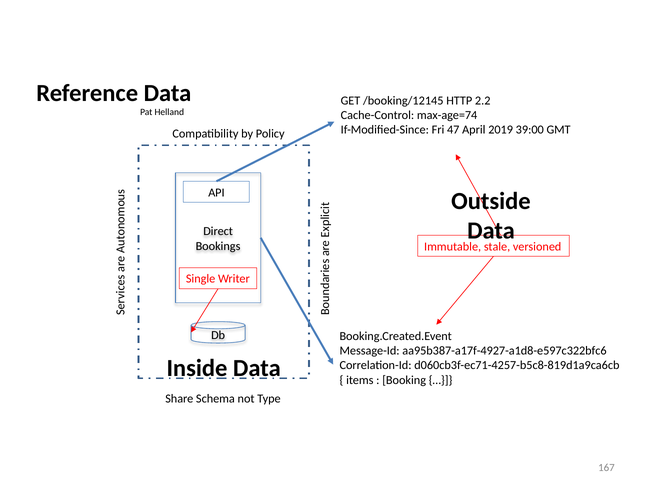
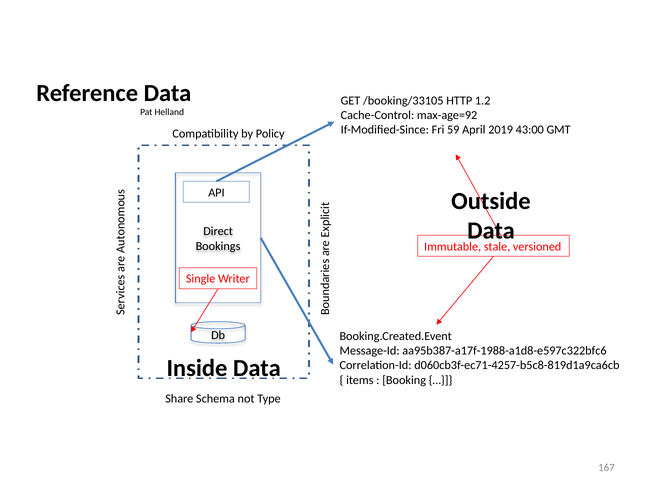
/booking/12145: /booking/12145 -> /booking/33105 (403, 101)
2.2: 2.2 -> 1.2 (483, 101)
max-age=74: max-age=74 -> max-age=92 (447, 115)
47: 47 -> 59 (453, 130)
39:00: 39:00 -> 43:00 (530, 130)
aa95b387-a17f-4927-a1d8-e597c322bfc6: aa95b387-a17f-4927-a1d8-e597c322bfc6 -> aa95b387-a17f-1988-a1d8-e597c322bfc6 (505, 351)
